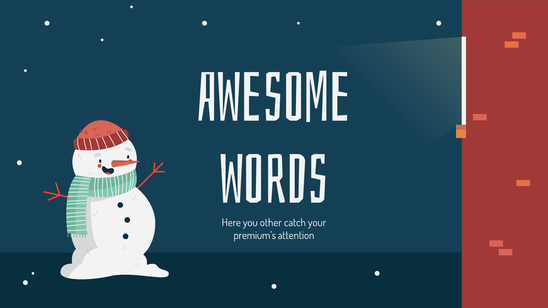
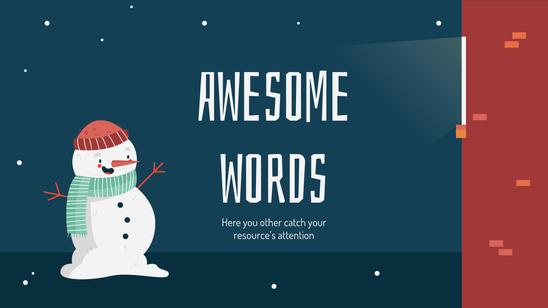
premium’s: premium’s -> resource’s (255, 236)
